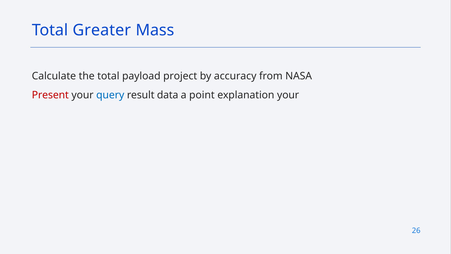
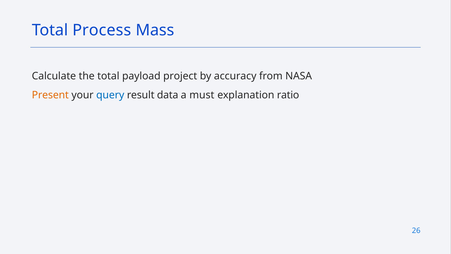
Greater: Greater -> Process (102, 30)
Present colour: red -> orange (50, 95)
point: point -> must (202, 95)
explanation your: your -> ratio (288, 95)
